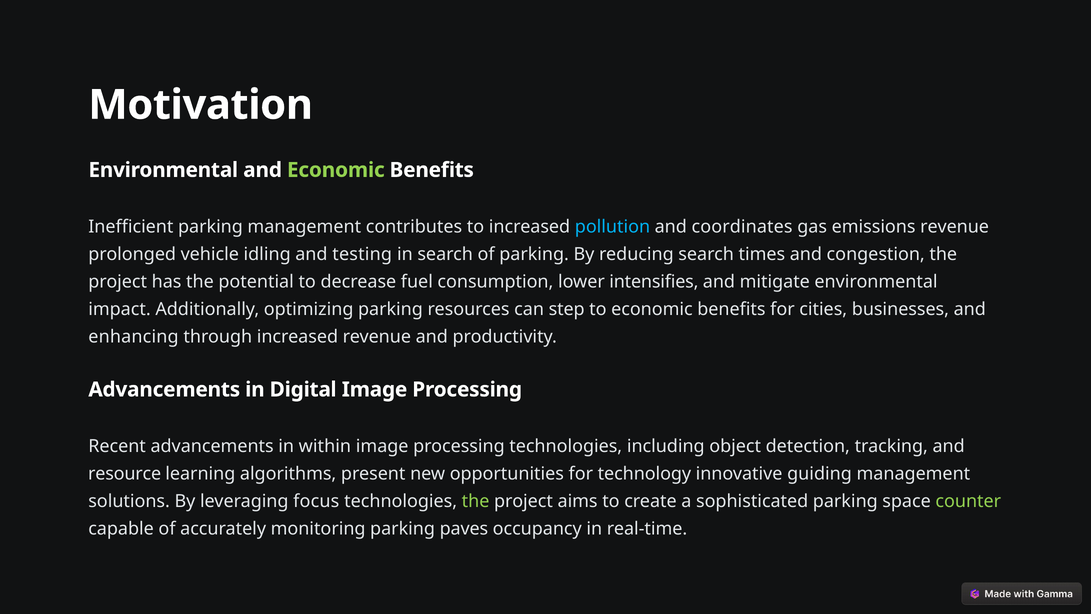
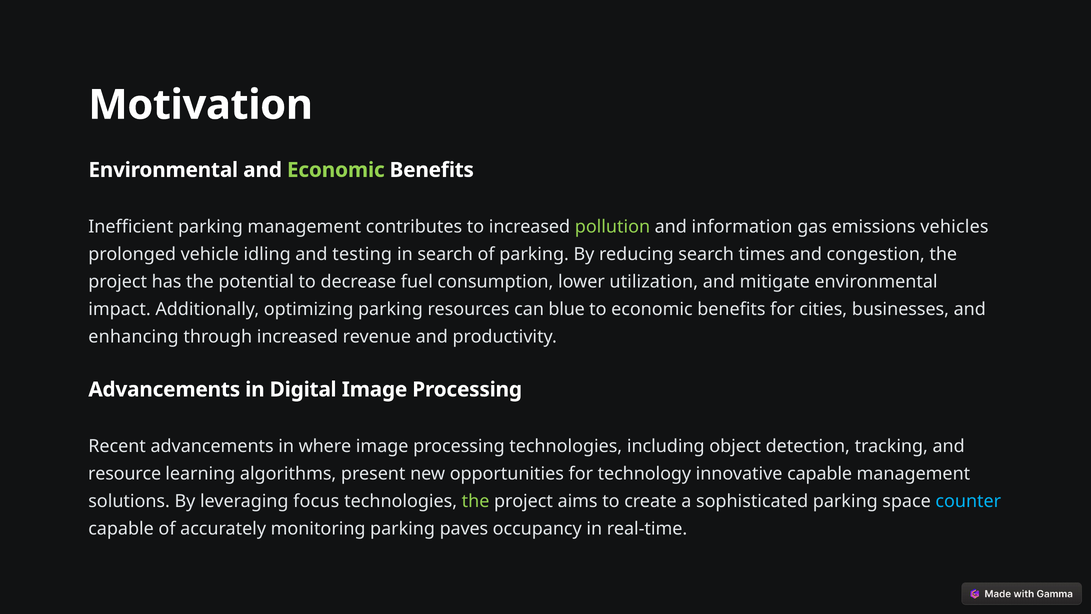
pollution colour: light blue -> light green (612, 227)
coordinates: coordinates -> information (742, 227)
emissions revenue: revenue -> vehicles (954, 227)
intensifies: intensifies -> utilization (654, 282)
step: step -> blue (567, 309)
within: within -> where (325, 446)
innovative guiding: guiding -> capable (820, 474)
counter colour: light green -> light blue (968, 501)
